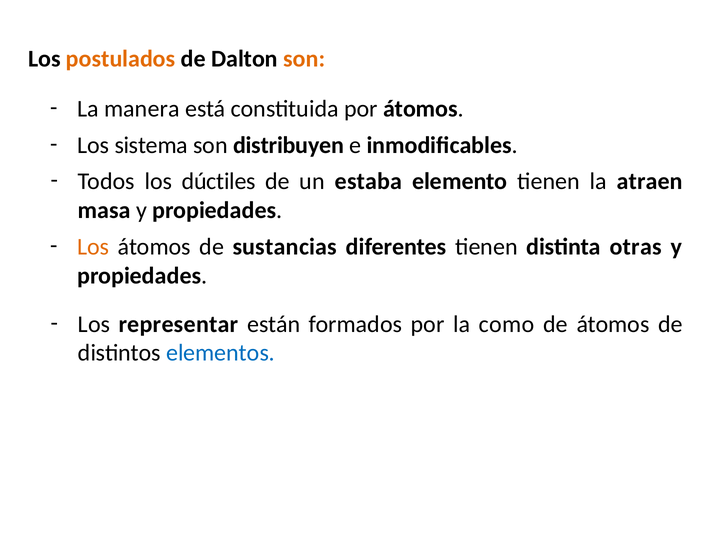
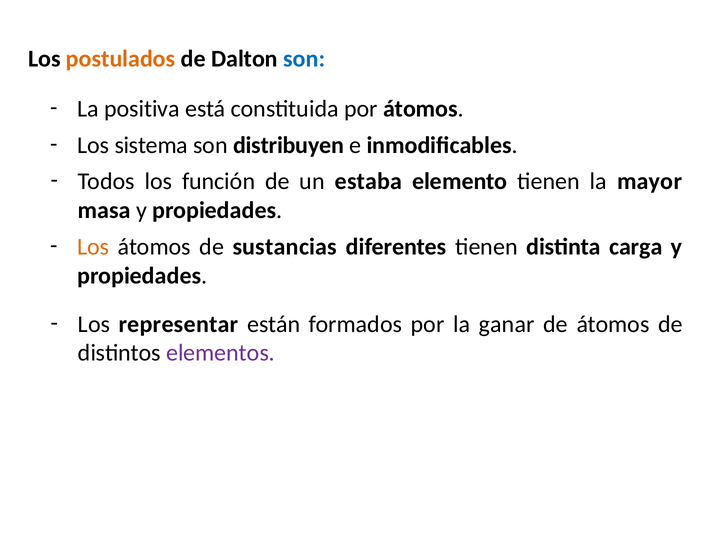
son colour: orange -> blue (304, 59)
manera: manera -> positiva (142, 109)
dúctiles: dúctiles -> función (219, 181)
atraen: atraen -> mayor (650, 181)
otras: otras -> carga (636, 247)
como: como -> ganar (507, 324)
elementos colour: blue -> purple (221, 353)
